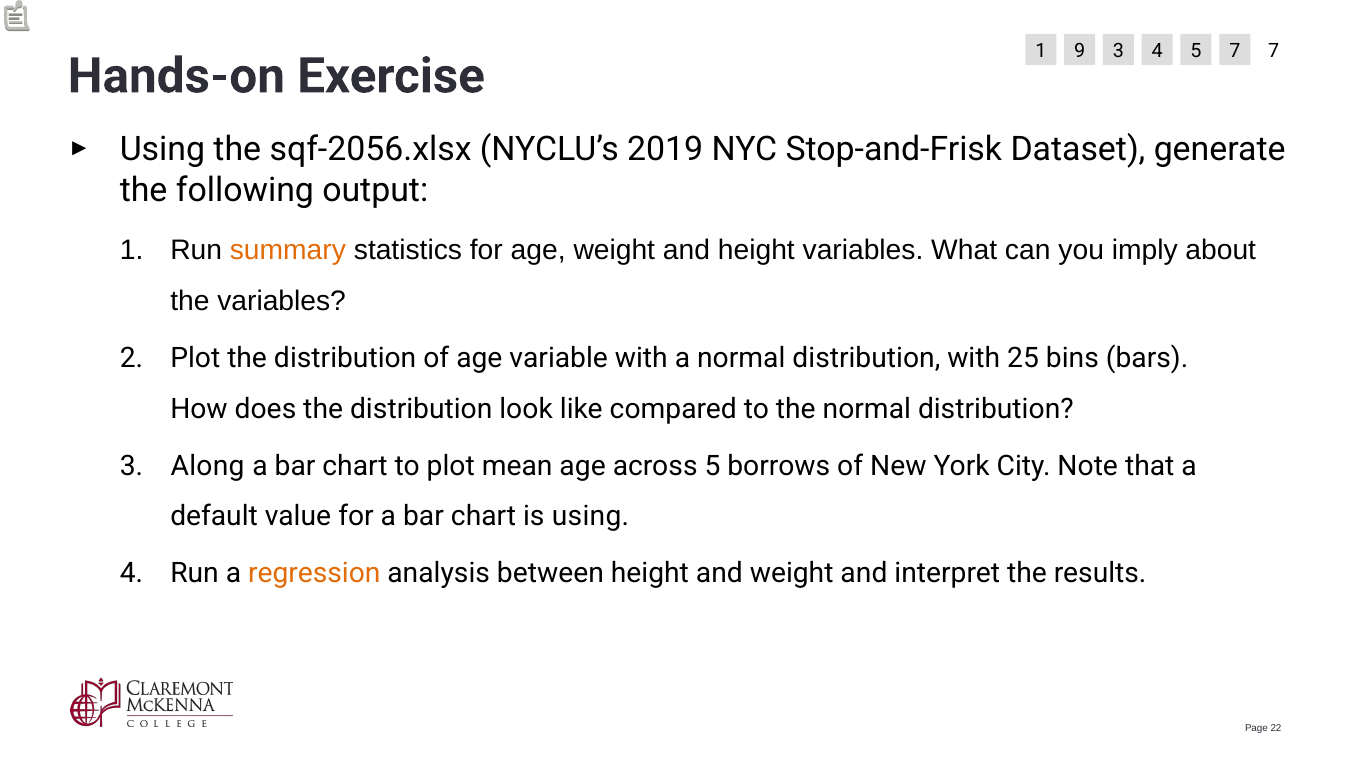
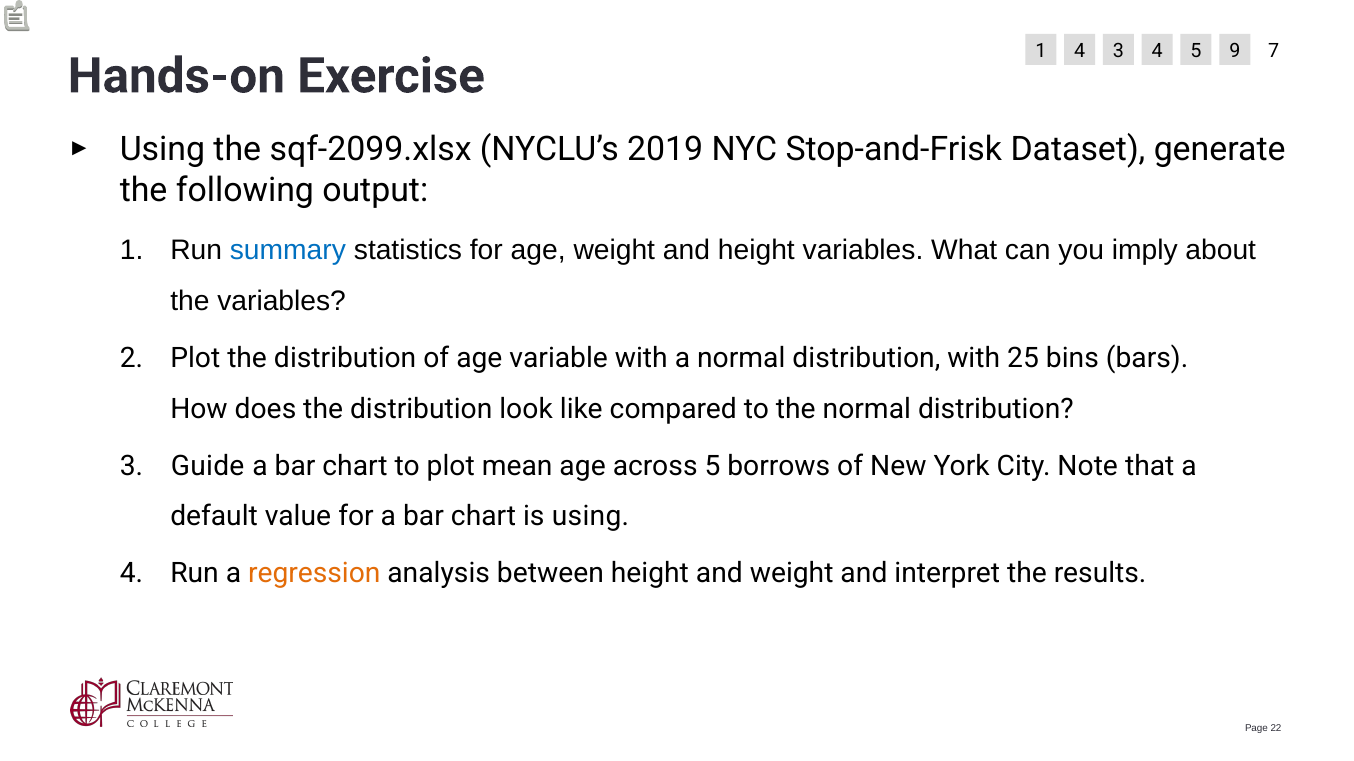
1 9: 9 -> 4 (1080, 51)
5 7: 7 -> 9 (1235, 51)
sqf-2056.xlsx: sqf-2056.xlsx -> sqf-2099.xlsx (371, 150)
summary colour: orange -> blue (288, 250)
Along: Along -> Guide (208, 466)
